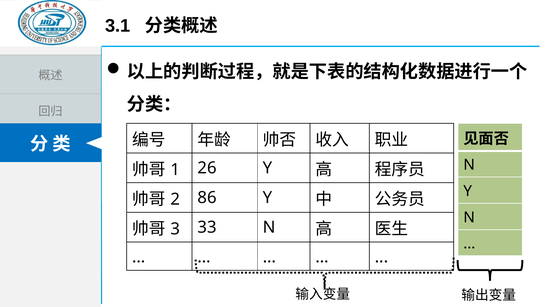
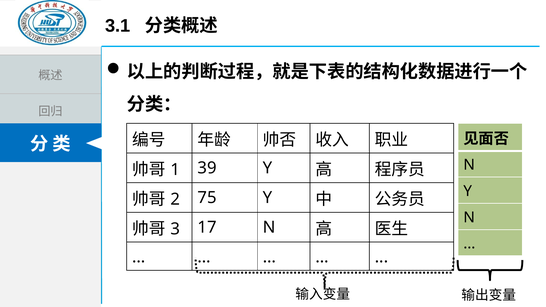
26: 26 -> 39 (207, 168)
86: 86 -> 75 (207, 198)
33: 33 -> 17 (207, 228)
